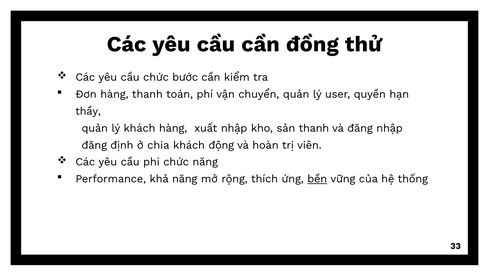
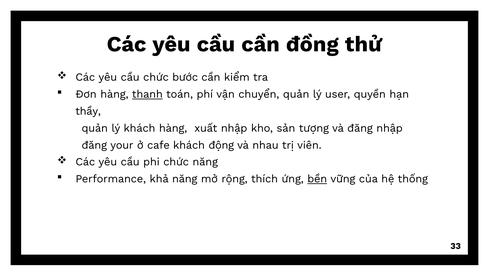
thanh underline: none -> present (147, 94)
sản thanh: thanh -> tượng (314, 128)
định: định -> your (122, 145)
chia: chia -> cafe (158, 145)
hoàn: hoàn -> nhau (265, 145)
